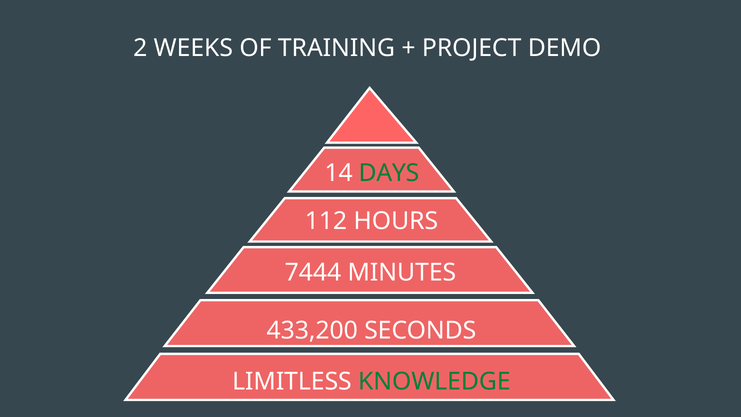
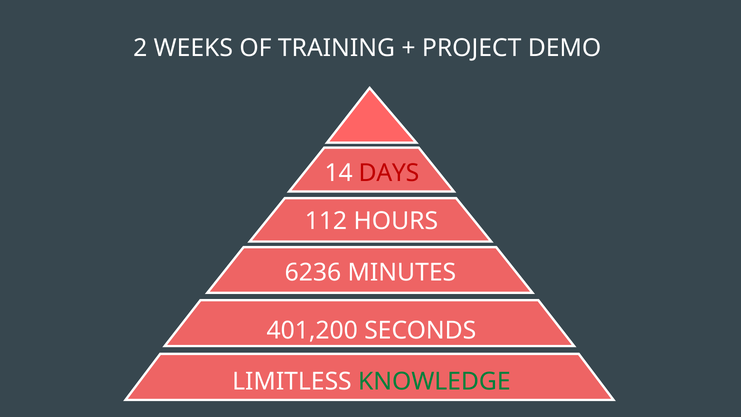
DAYS colour: green -> red (389, 173)
7444: 7444 -> 6236 (313, 273)
433,200: 433,200 -> 401,200 (312, 330)
